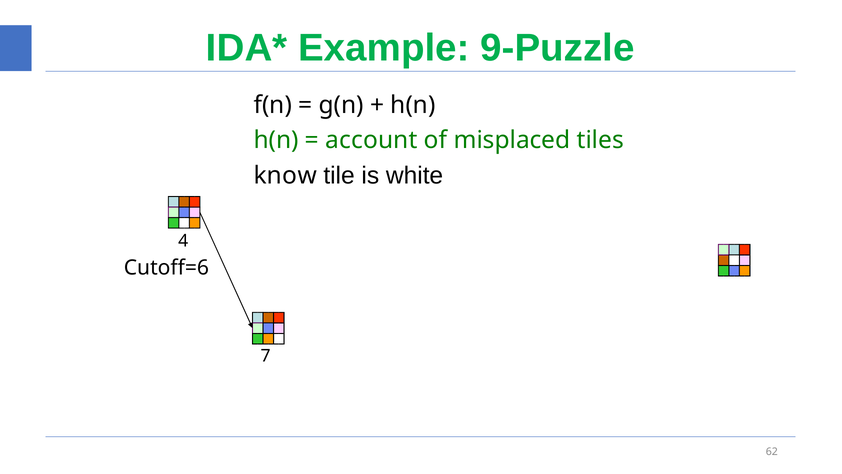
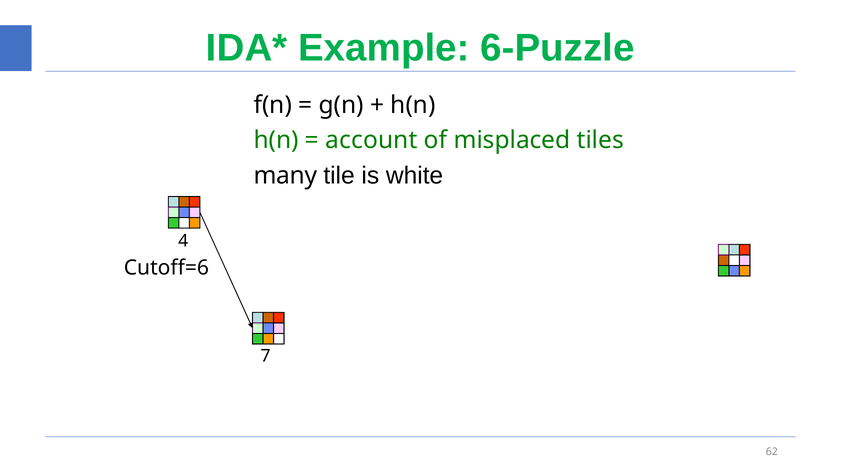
9-Puzzle: 9-Puzzle -> 6-Puzzle (557, 48)
know: know -> many (285, 175)
